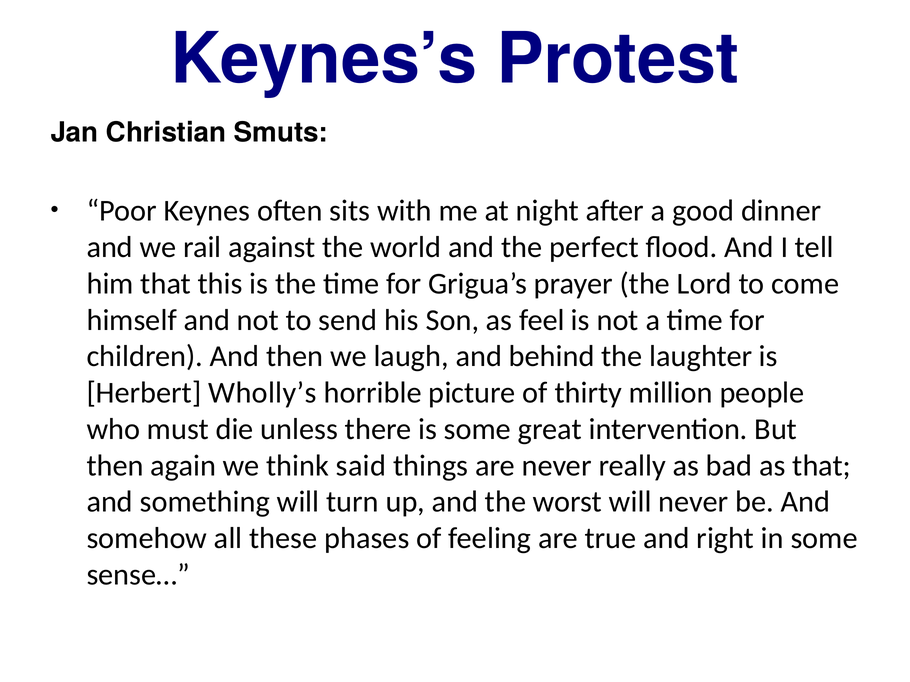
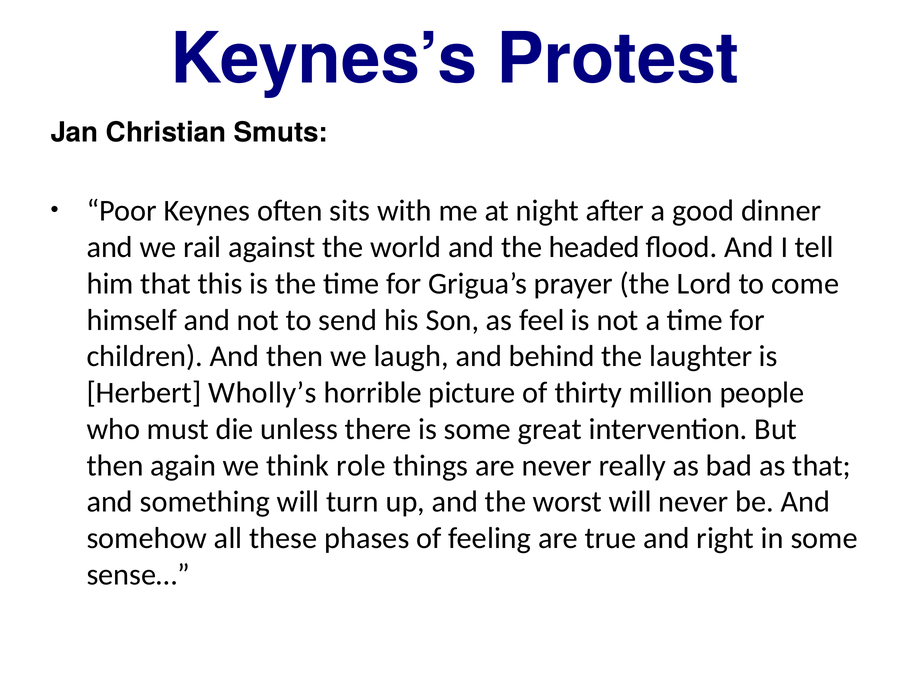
perfect: perfect -> headed (594, 247)
said: said -> role (361, 466)
